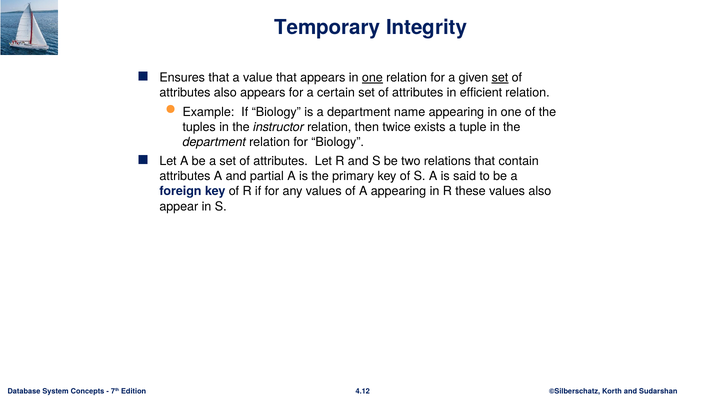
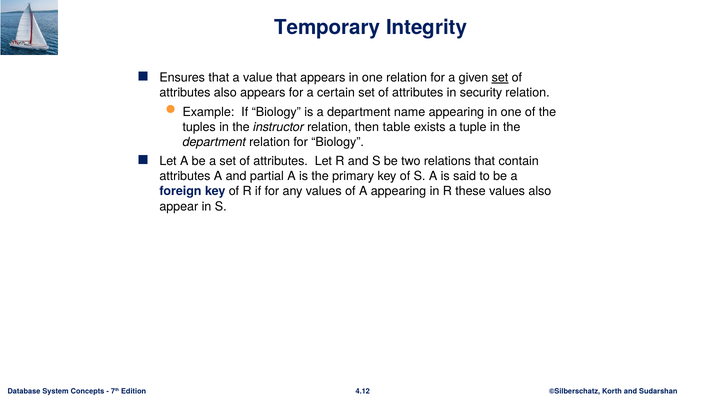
one underline: present -> none (372, 78)
efficient: efficient -> security (481, 93)
twice: twice -> table (397, 127)
